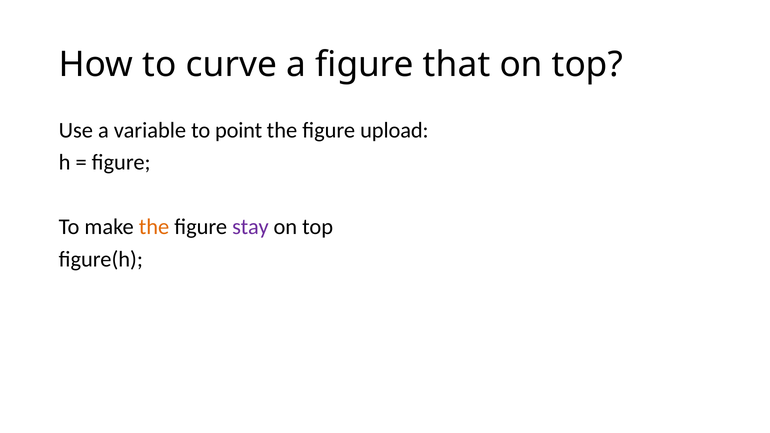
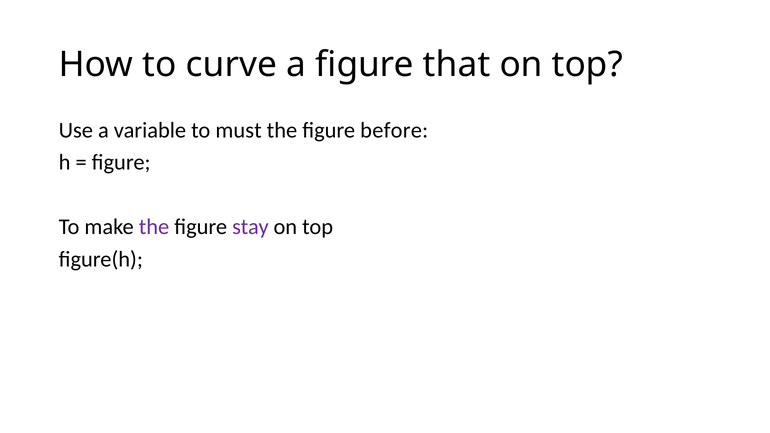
point: point -> must (239, 130)
upload: upload -> before (394, 130)
the colour: orange -> purple (154, 227)
